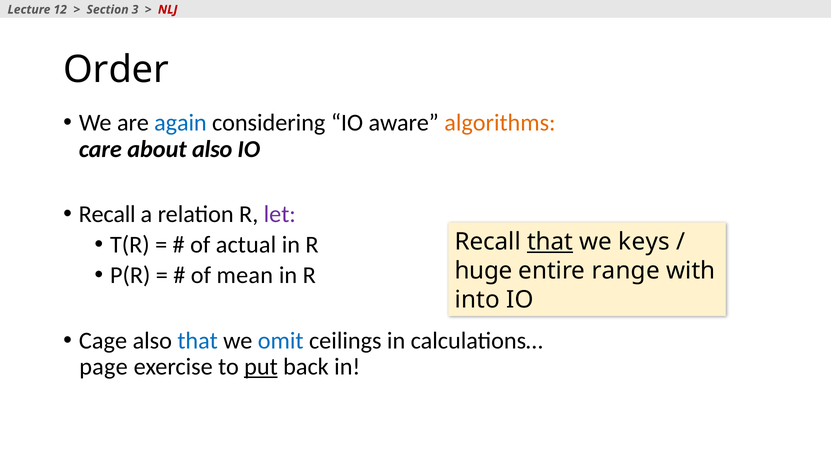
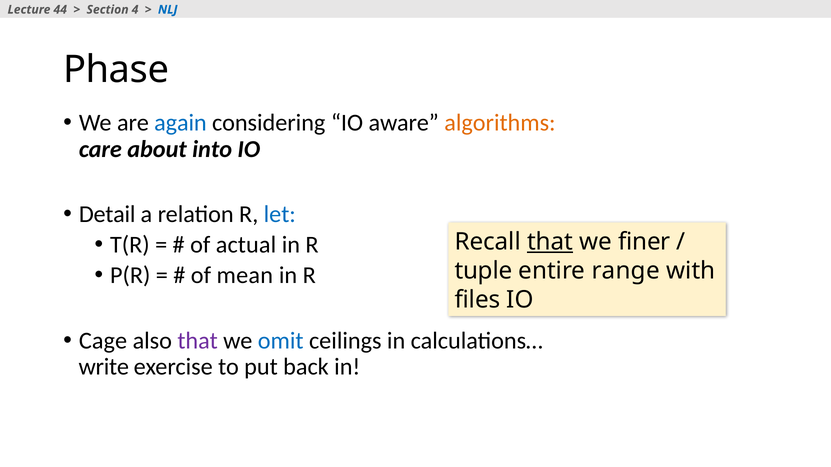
12: 12 -> 44 (60, 10)
3: 3 -> 4 (135, 10)
NLJ colour: red -> blue (168, 10)
Order: Order -> Phase (116, 70)
about also: also -> into (212, 149)
Recall: Recall -> Detail (107, 215)
let colour: purple -> blue (280, 215)
keys: keys -> finer (644, 242)
huge: huge -> tuple (483, 271)
into: into -> files (477, 300)
that colour: blue -> purple (198, 341)
page: page -> write (104, 367)
put underline: present -> none (261, 367)
